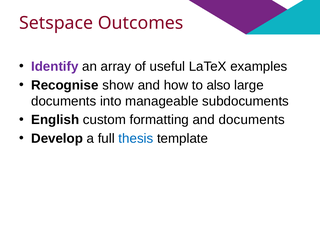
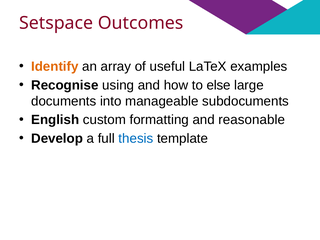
Identify colour: purple -> orange (55, 67)
show: show -> using (118, 85)
also: also -> else (219, 85)
and documents: documents -> reasonable (252, 120)
